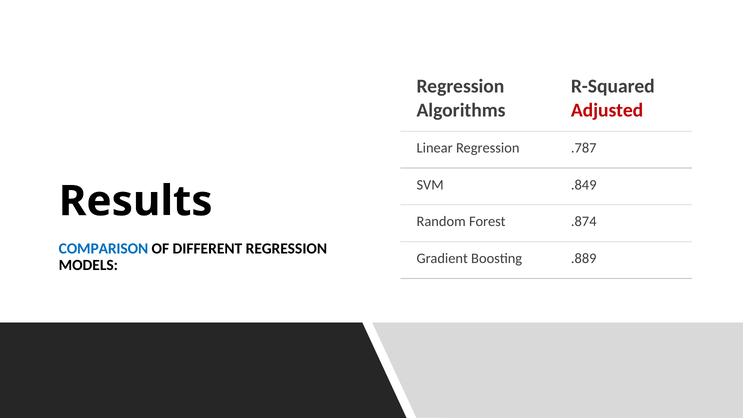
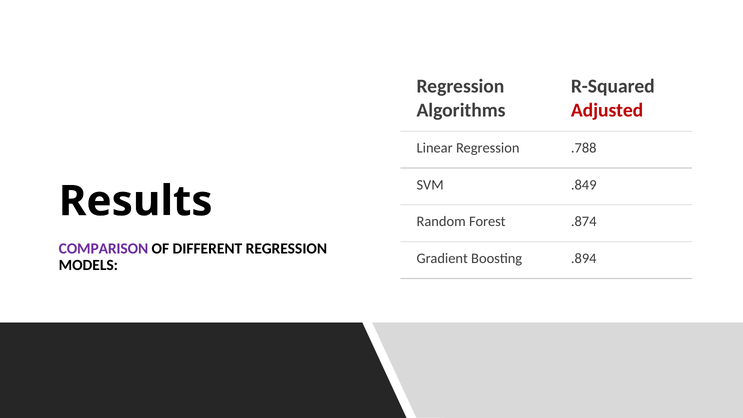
.787: .787 -> .788 (584, 148)
COMPARISON colour: blue -> purple (103, 248)
.889: .889 -> .894 (584, 258)
